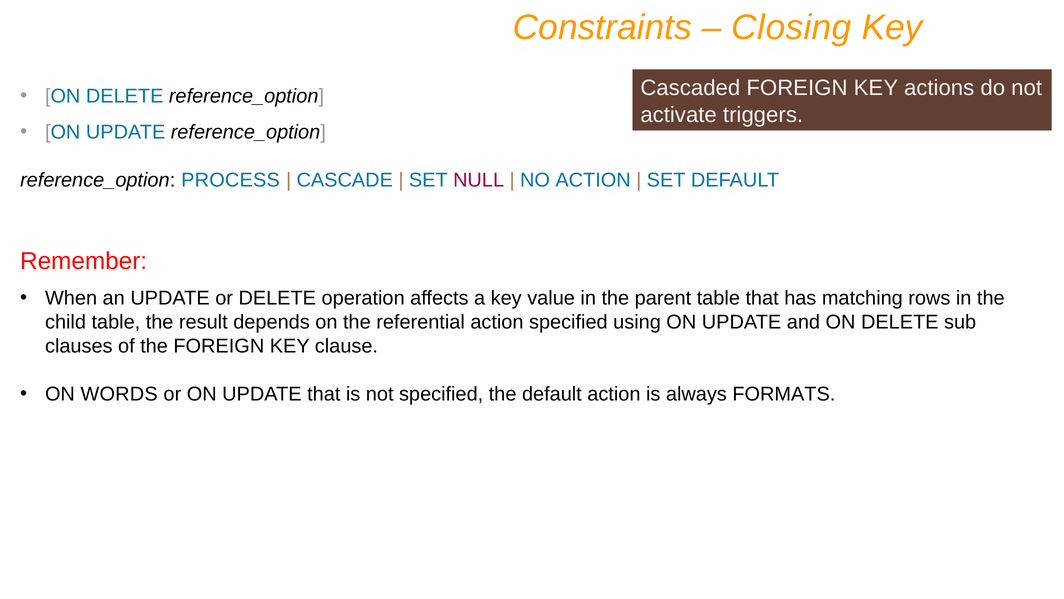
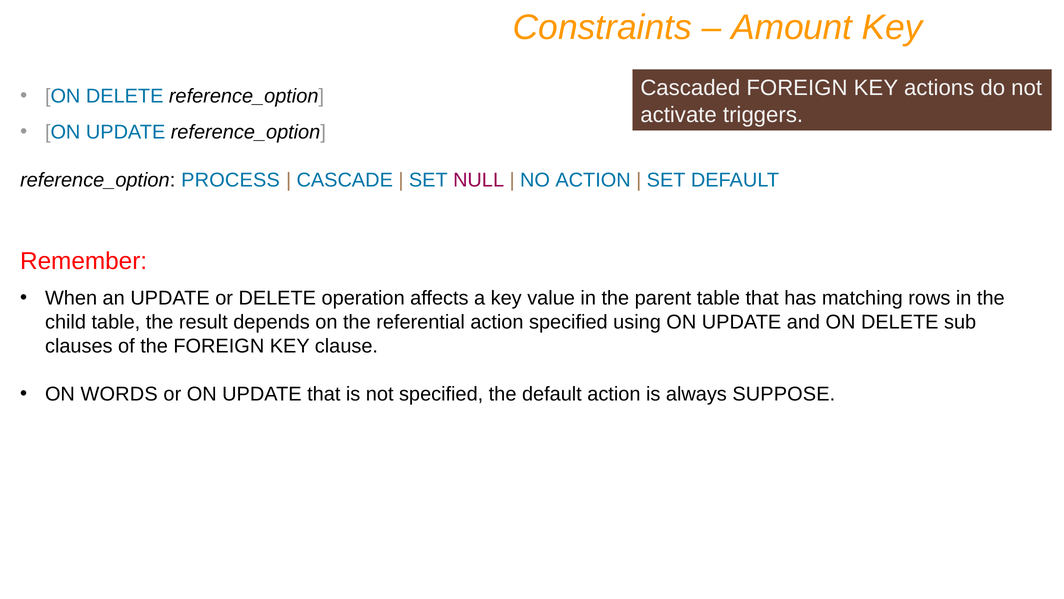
Closing: Closing -> Amount (792, 28)
FORMATS: FORMATS -> SUPPOSE (784, 394)
